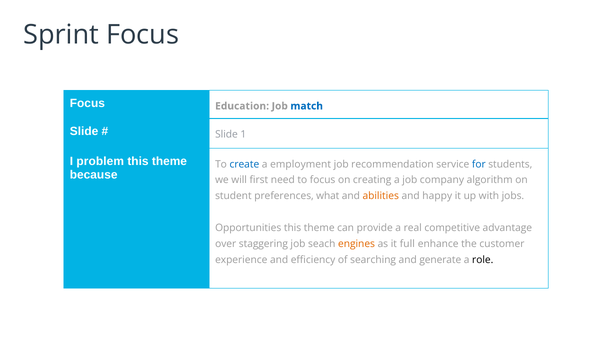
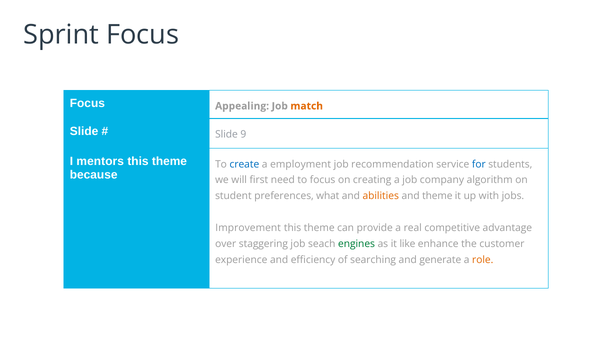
Education: Education -> Appealing (242, 106)
match colour: blue -> orange (307, 106)
1: 1 -> 9 (243, 134)
problem: problem -> mentors (100, 162)
and happy: happy -> theme (437, 196)
Opportunities: Opportunities -> Improvement (248, 228)
engines colour: orange -> green (356, 244)
full: full -> like (407, 244)
role colour: black -> orange (483, 260)
